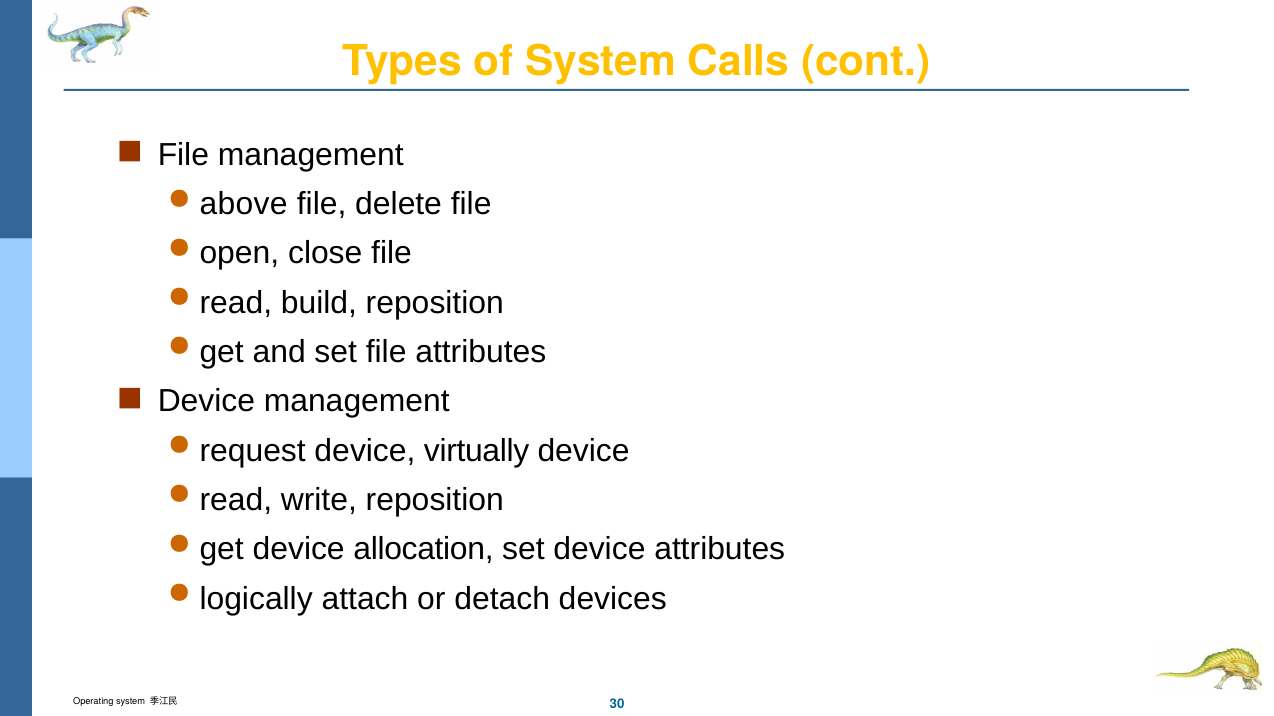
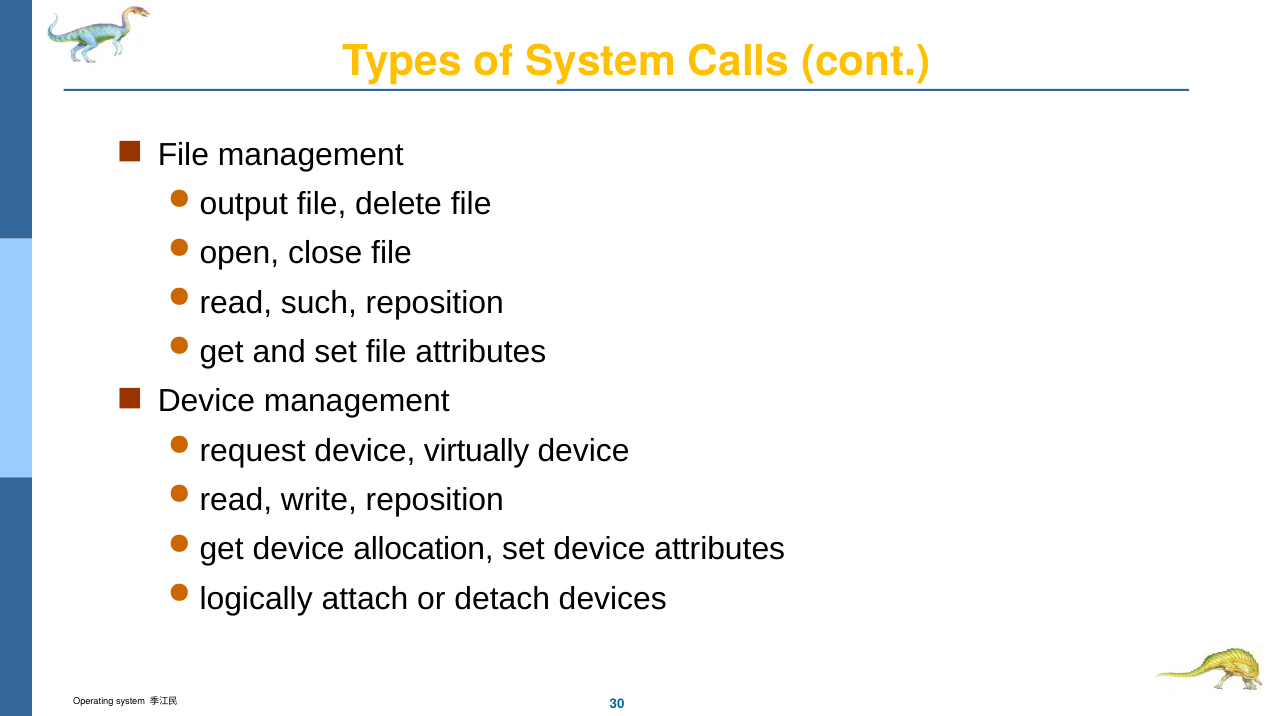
above: above -> output (244, 204)
build: build -> such (319, 303)
